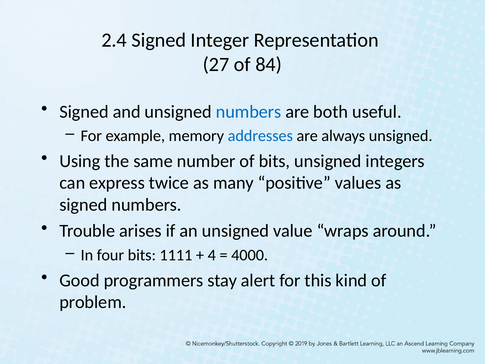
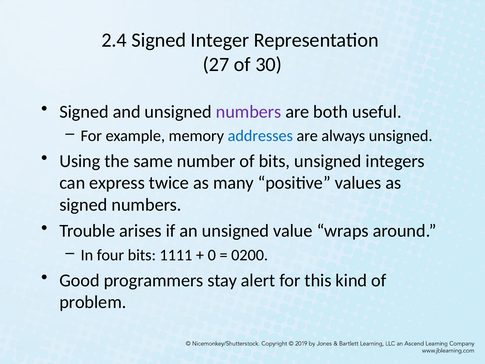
84: 84 -> 30 (269, 64)
numbers colour: blue -> purple (249, 112)
4: 4 -> 0 (212, 255)
4000: 4000 -> 0200 (250, 255)
